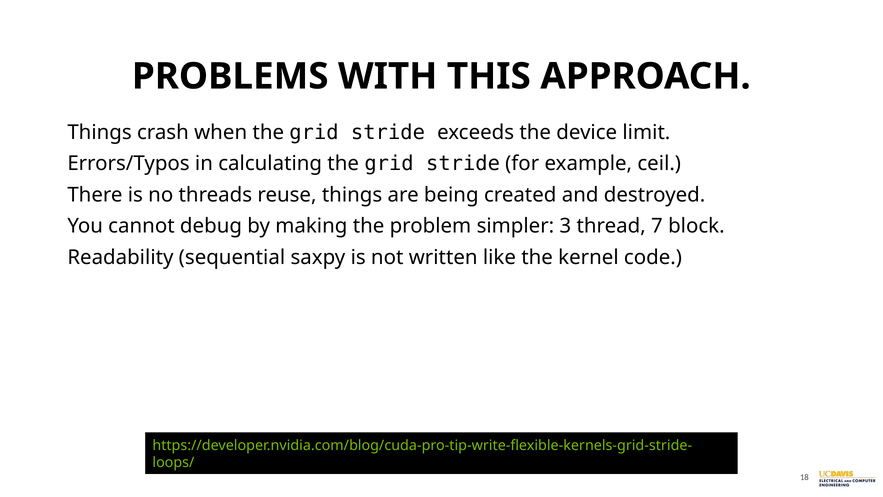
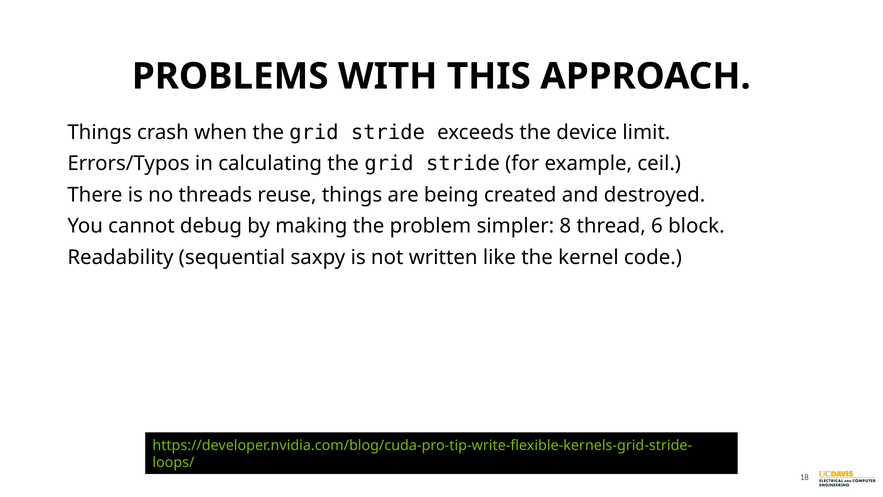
3: 3 -> 8 (565, 226)
7: 7 -> 6 (657, 226)
